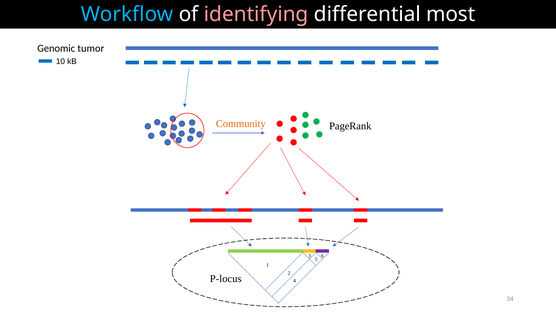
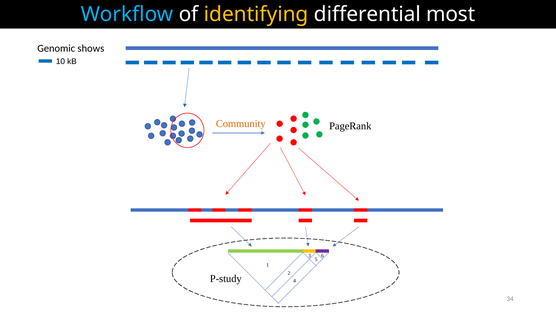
identifying colour: pink -> yellow (256, 14)
tumor: tumor -> shows (91, 48)
P-locus: P-locus -> P-study (226, 278)
